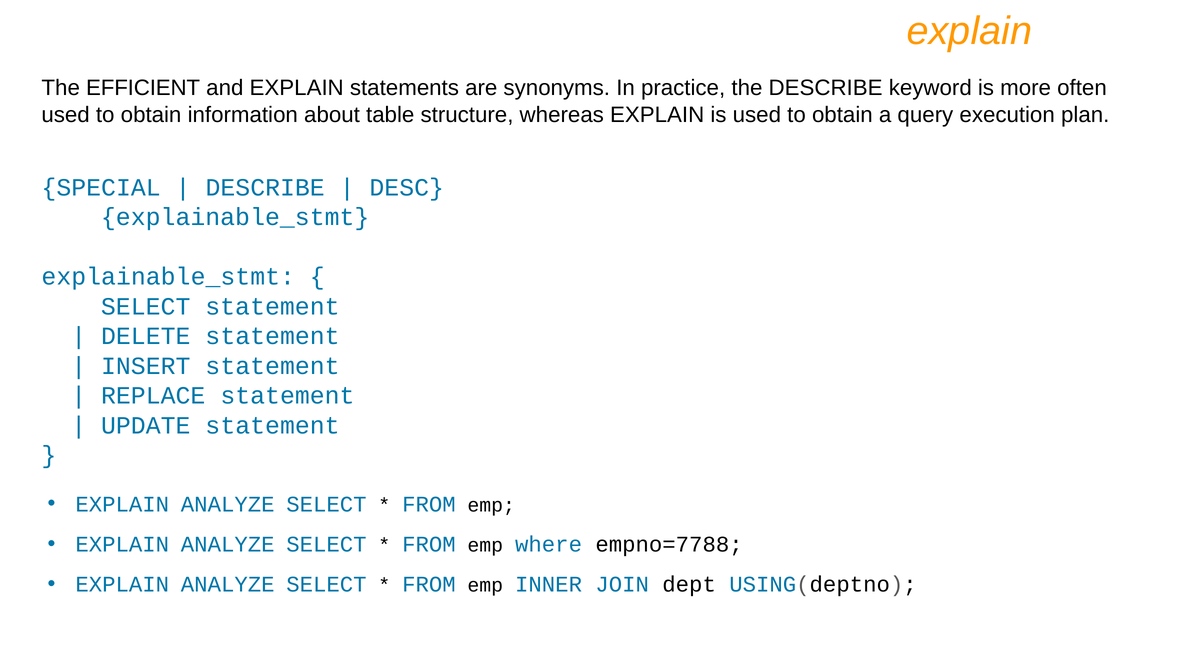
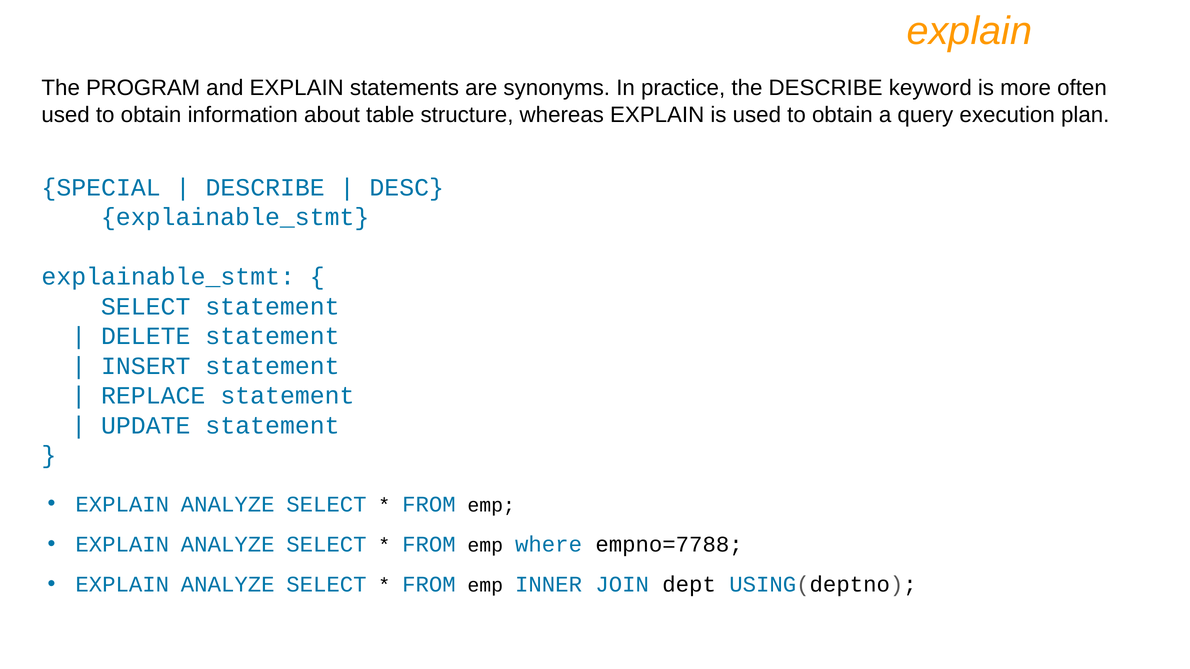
EFFICIENT: EFFICIENT -> PROGRAM (143, 88)
